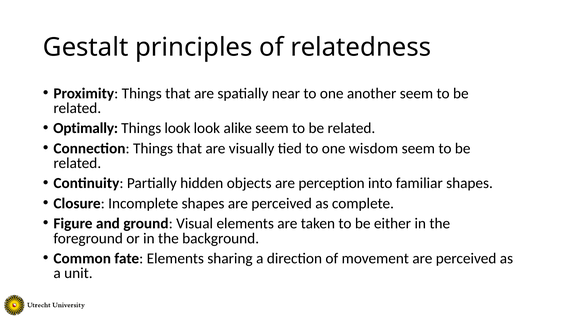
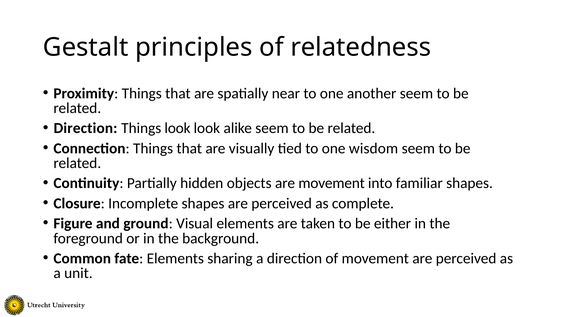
Optimally: Optimally -> Direction (86, 128)
are perception: perception -> movement (332, 183)
